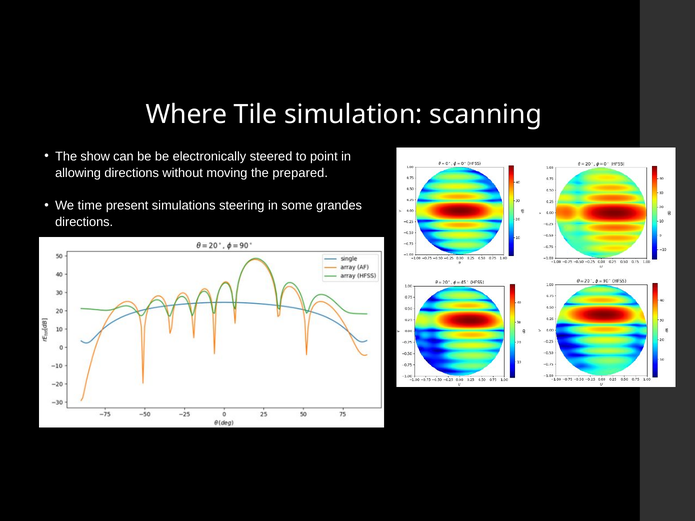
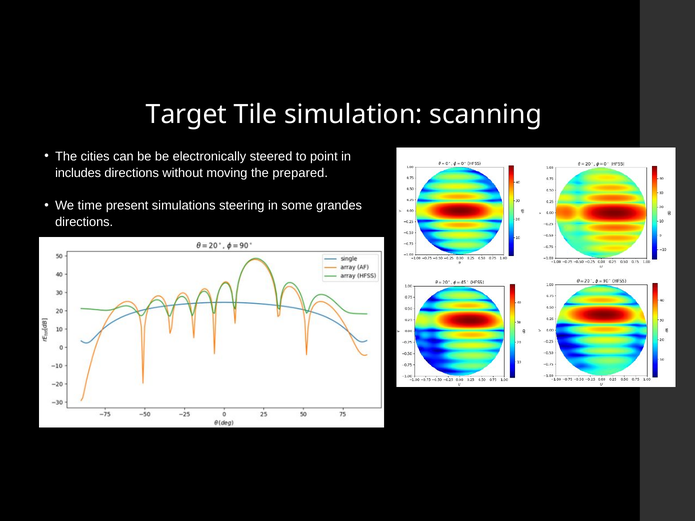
Where: Where -> Target (186, 115)
show: show -> cities (95, 157)
allowing: allowing -> includes (78, 173)
